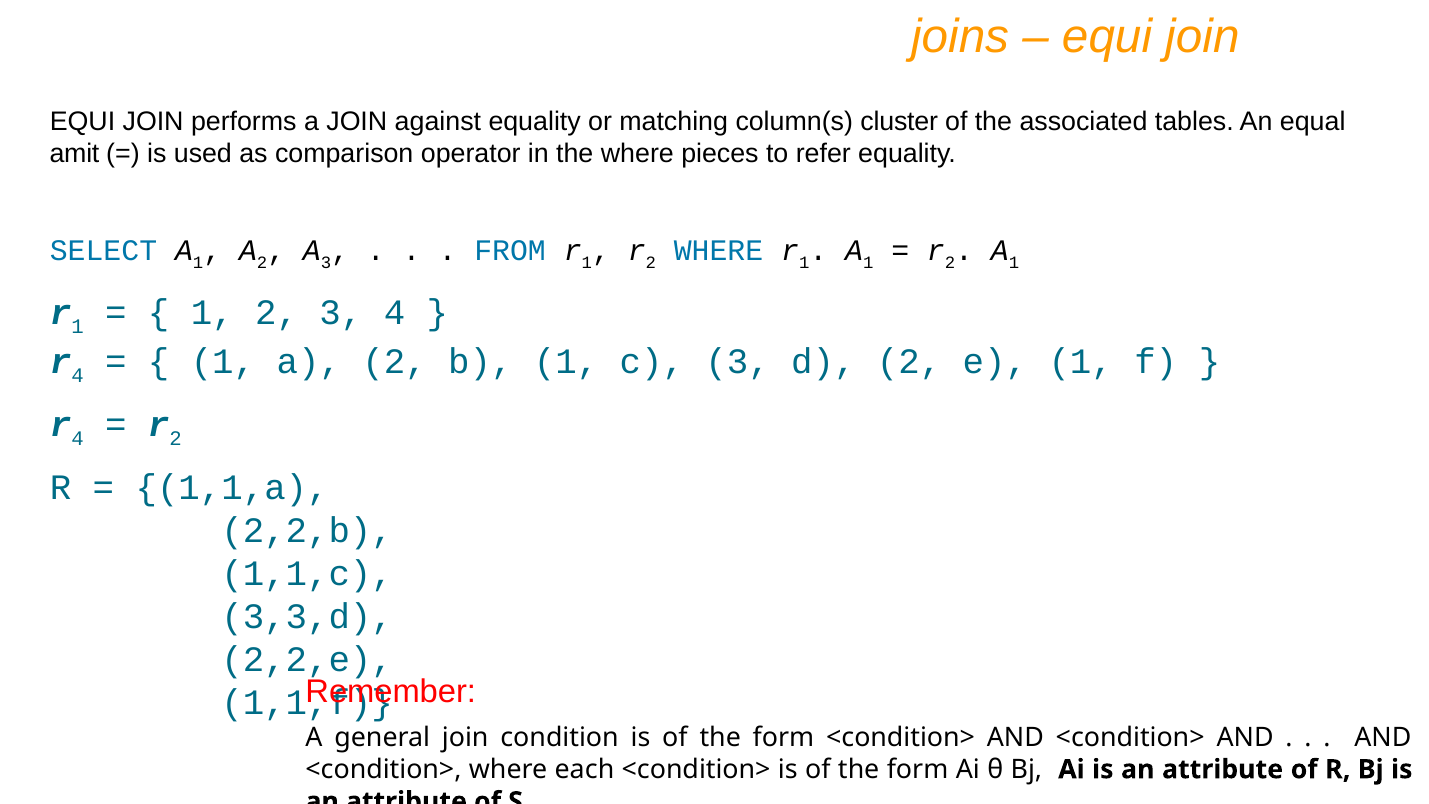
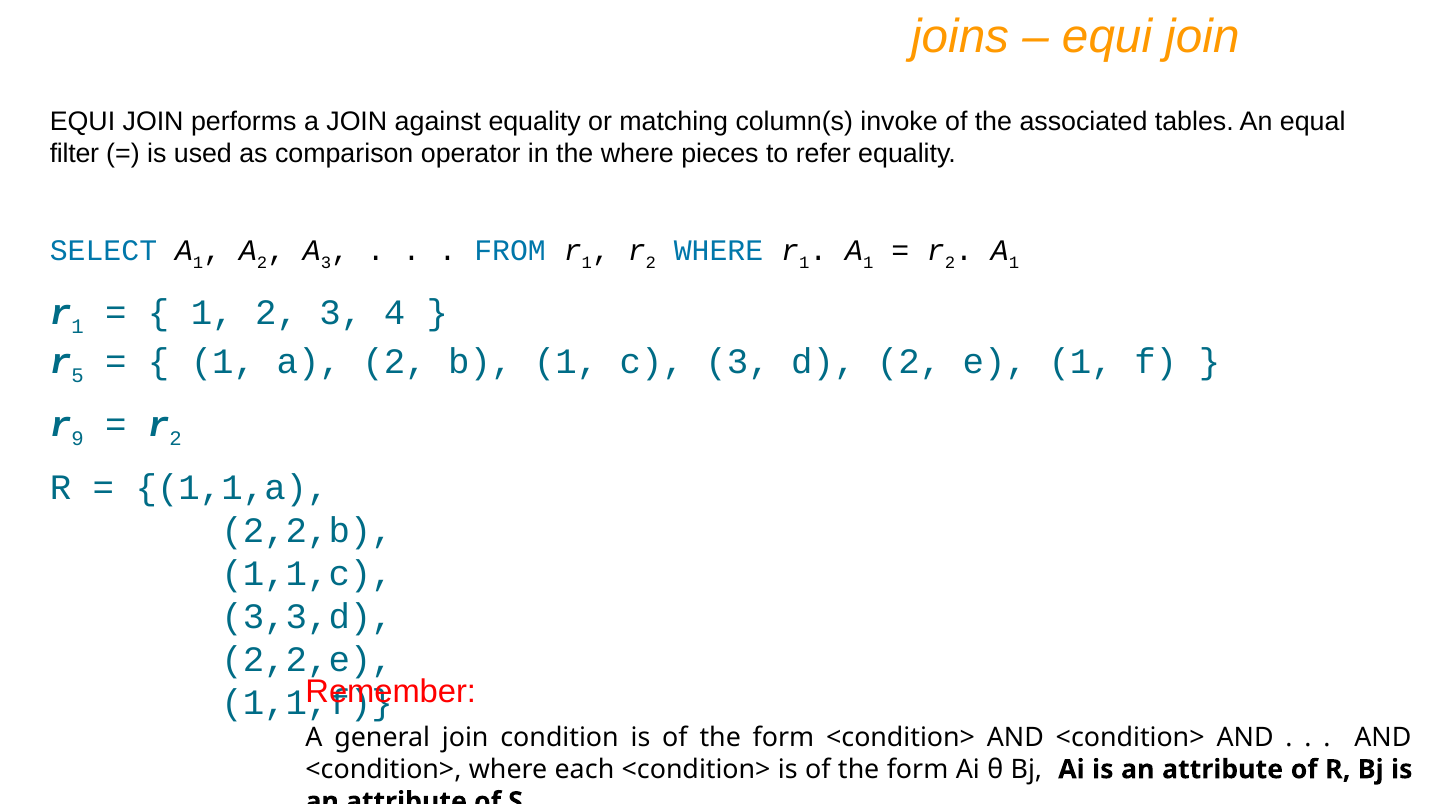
cluster: cluster -> invoke (899, 121)
amit: amit -> filter (74, 154)
4: 4 -> 5 (77, 376)
4: 4 -> 9 (77, 439)
